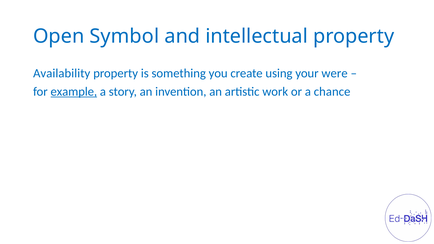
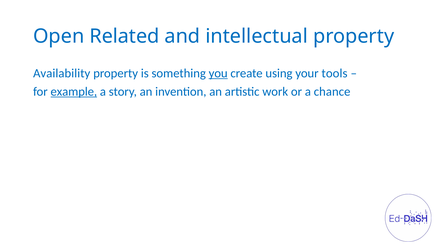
Symbol: Symbol -> Related (124, 36)
you underline: none -> present (218, 73)
were: were -> tools (335, 73)
